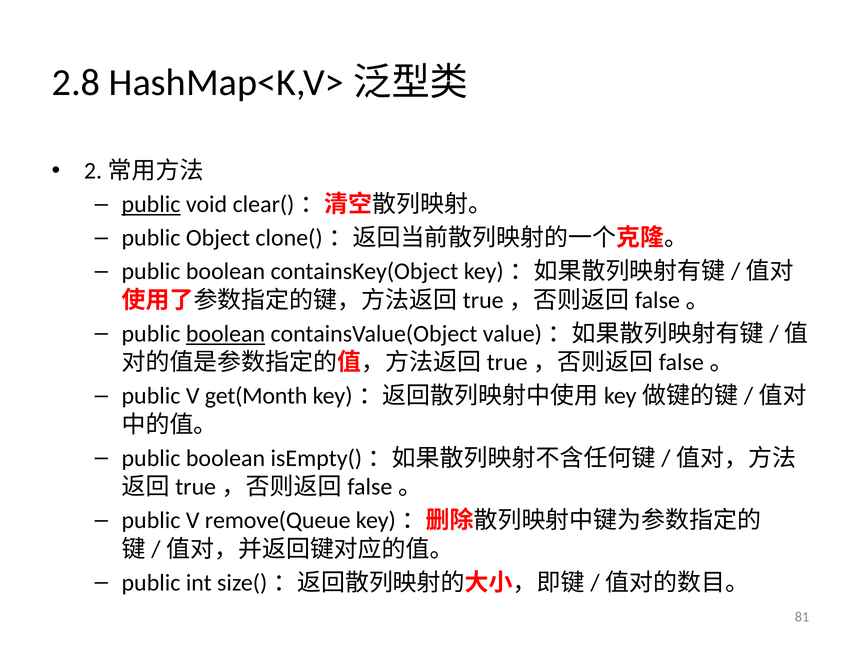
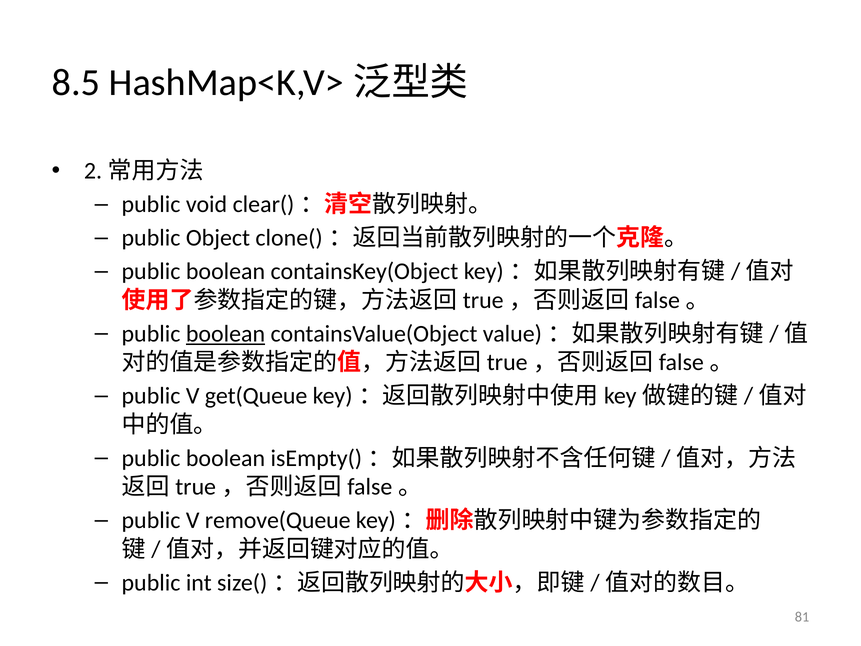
2.8: 2.8 -> 8.5 (76, 82)
public underline: present -> none (151, 205)
get(Month: get(Month -> get(Queue (256, 396)
